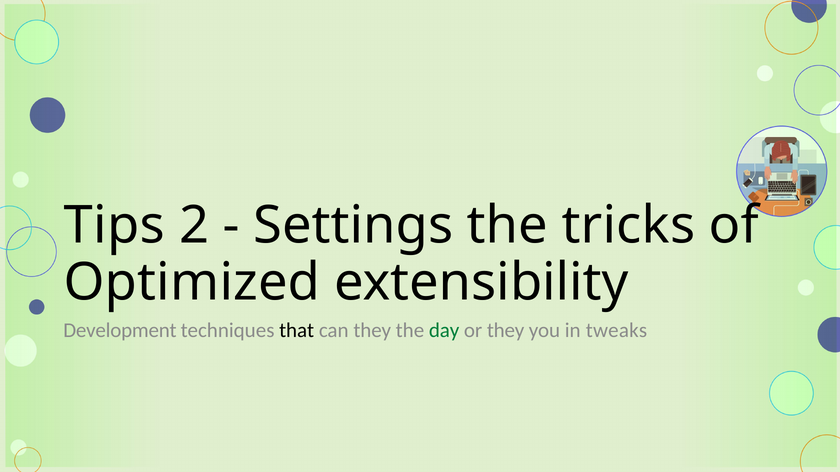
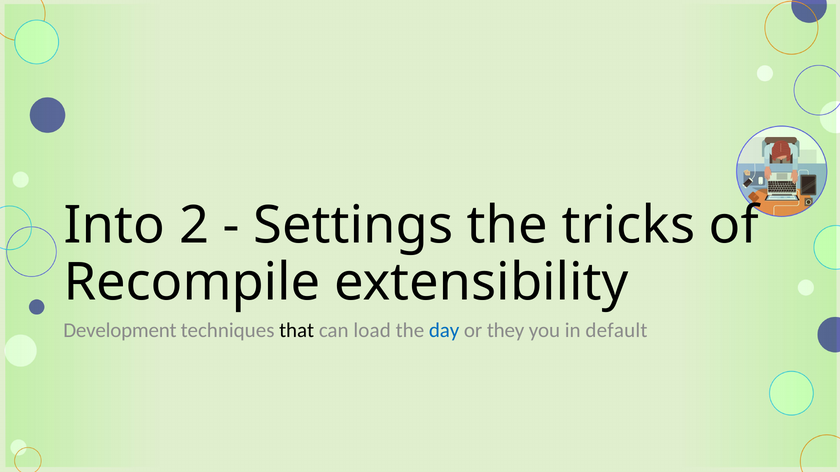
Tips: Tips -> Into (114, 226)
Optimized: Optimized -> Recompile (192, 282)
can they: they -> load (372, 331)
day colour: green -> blue (444, 331)
tweaks: tweaks -> default (616, 331)
